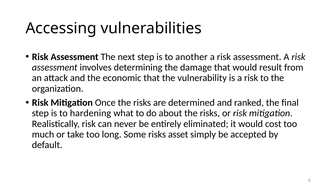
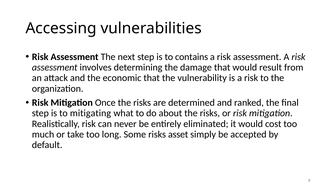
another: another -> contains (192, 57)
hardening: hardening -> mitigating (91, 113)
